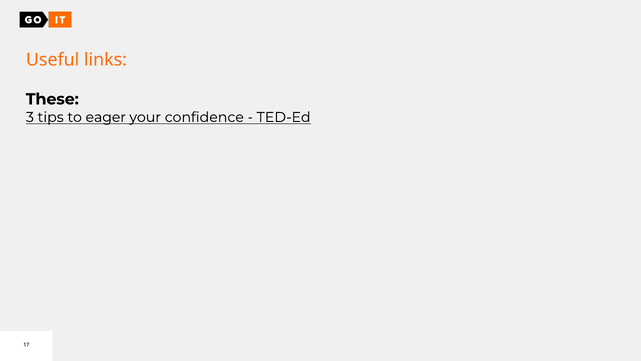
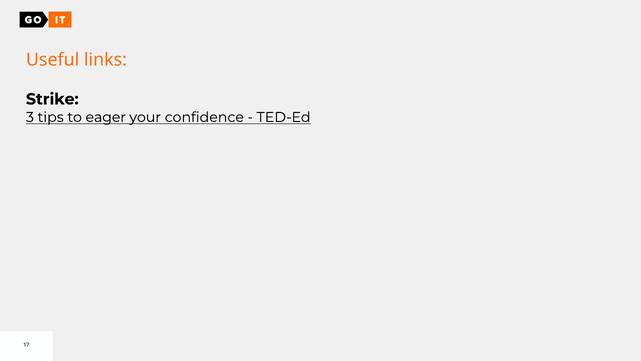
These: These -> Strike (52, 99)
